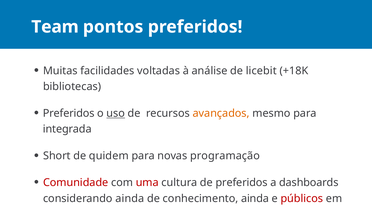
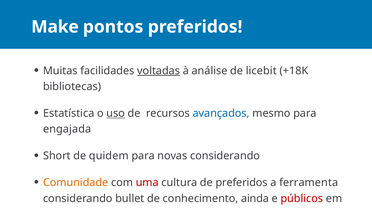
Team: Team -> Make (55, 27)
voltadas underline: none -> present (159, 71)
Preferidos: Preferidos -> Estatística (69, 113)
avançados colour: orange -> blue (221, 113)
integrada: integrada -> engajada (67, 129)
novas programação: programação -> considerando (225, 156)
Comunidade colour: red -> orange (76, 183)
dashboards: dashboards -> ferramenta (309, 183)
considerando ainda: ainda -> bullet (130, 199)
